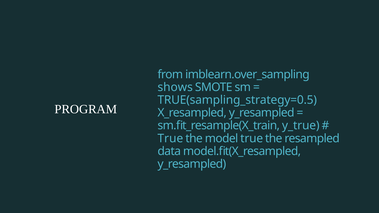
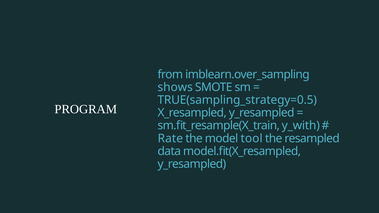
y_true: y_true -> y_with (301, 126)
True: True -> Rate (170, 138)
model true: true -> tool (252, 138)
